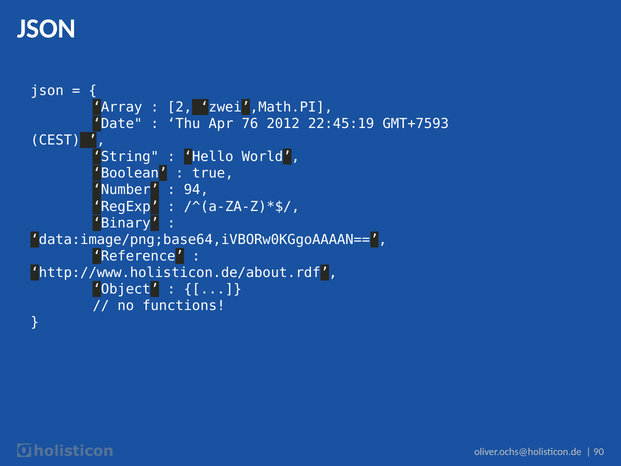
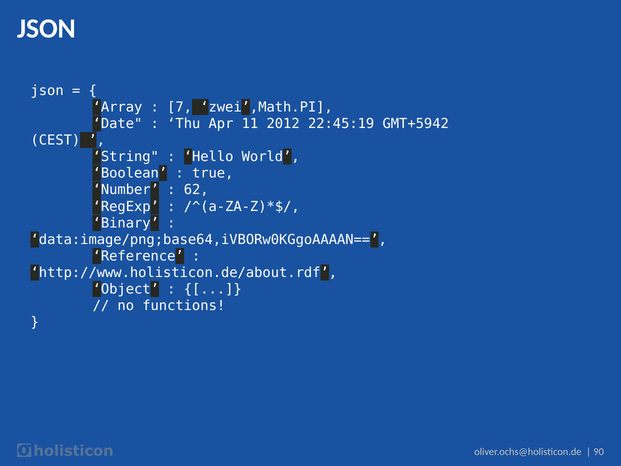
2: 2 -> 7 (180, 107)
76: 76 -> 11 (250, 124)
GMT+7593: GMT+7593 -> GMT+5942 (416, 124)
94: 94 -> 62 (196, 190)
